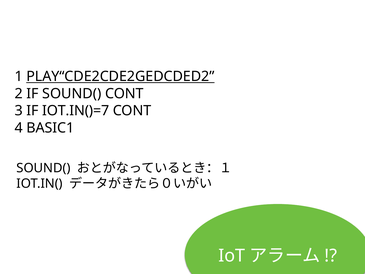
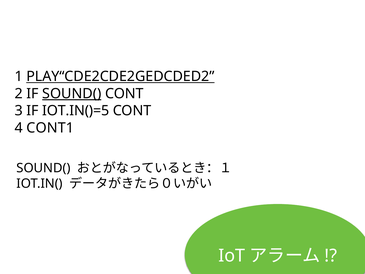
SOUND( underline: none -> present (72, 93)
IOT.IN()=7: IOT.IN()=7 -> IOT.IN()=5 (76, 111)
BASIC1: BASIC1 -> CONT1 (50, 128)
